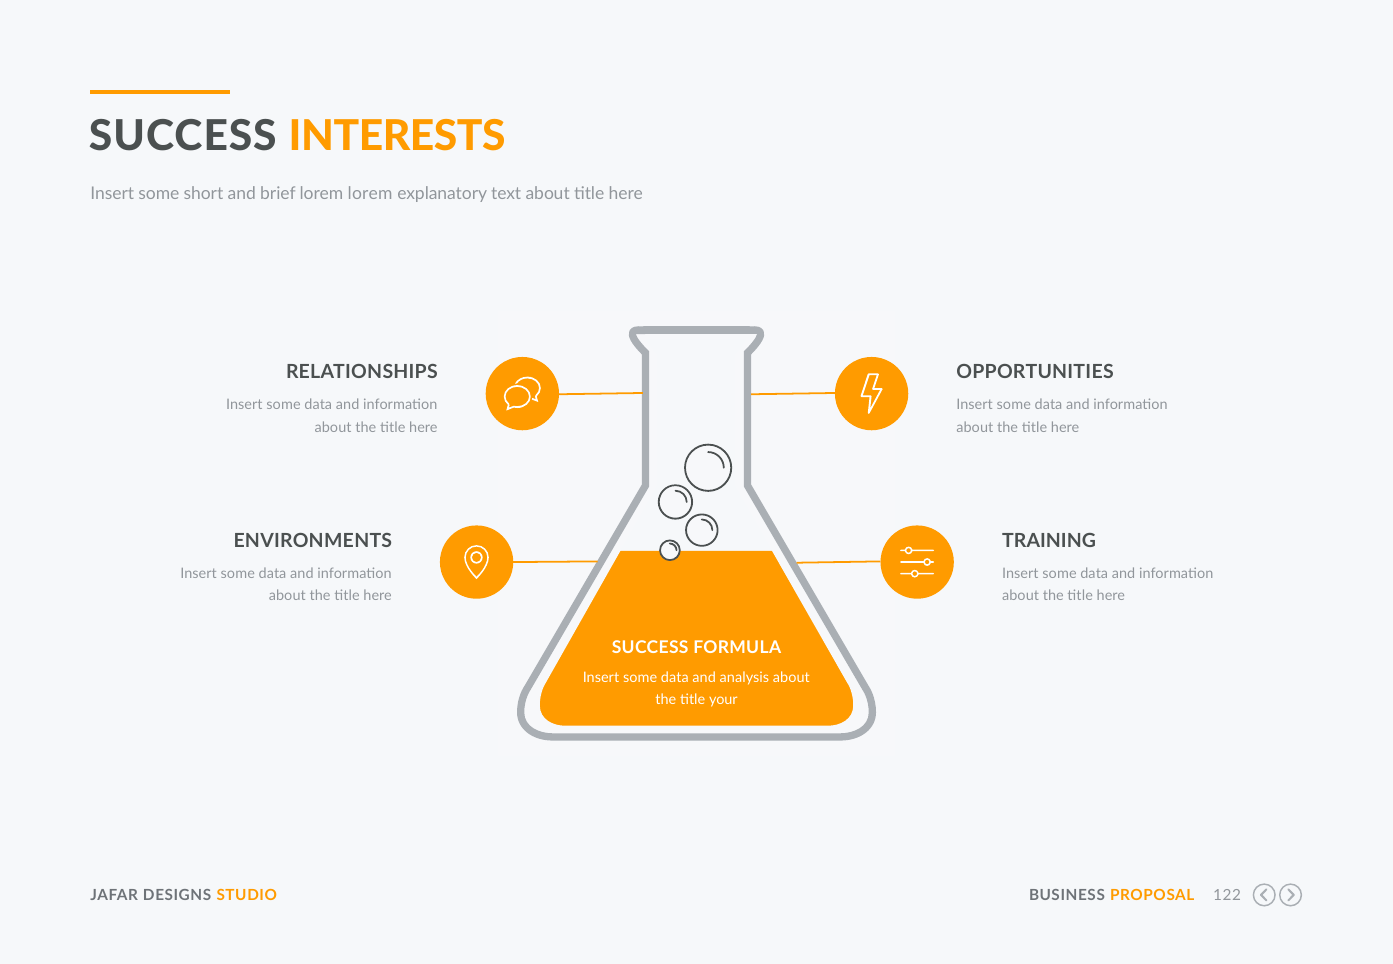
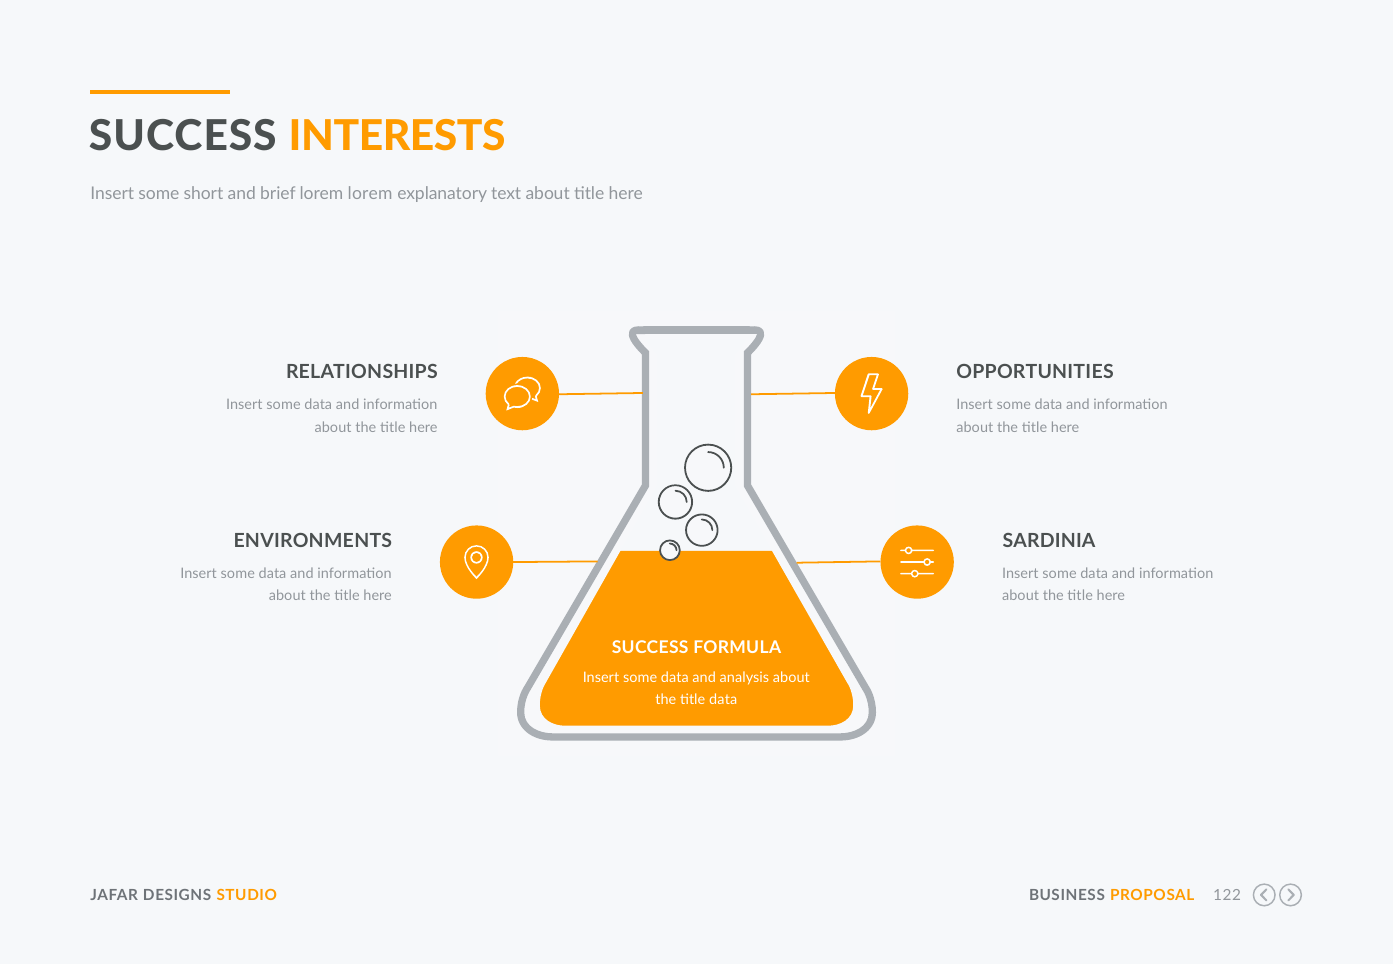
TRAINING: TRAINING -> SARDINIA (1049, 541)
title your: your -> data (723, 700)
